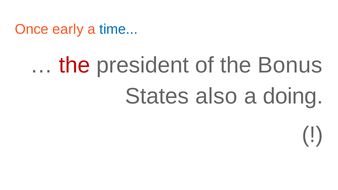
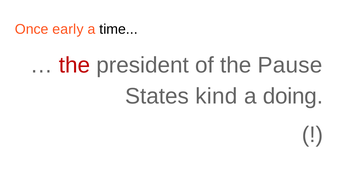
time colour: blue -> black (119, 29)
Bonus: Bonus -> Pause (290, 65)
also: also -> kind (216, 96)
